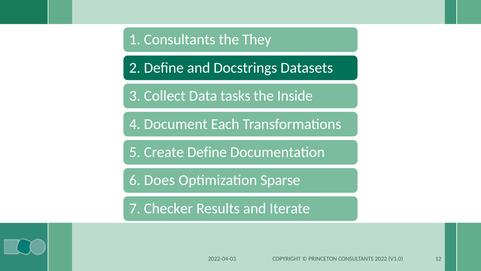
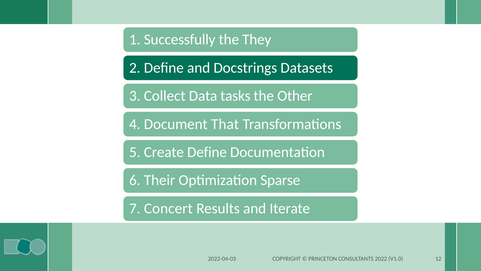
1 Consultants: Consultants -> Successfully (180, 40)
Inside: Inside -> Other (295, 96)
Each: Each -> That (225, 124)
Does: Does -> Their (160, 180)
Checker: Checker -> Concert (168, 208)
